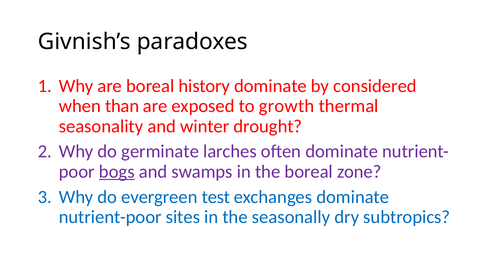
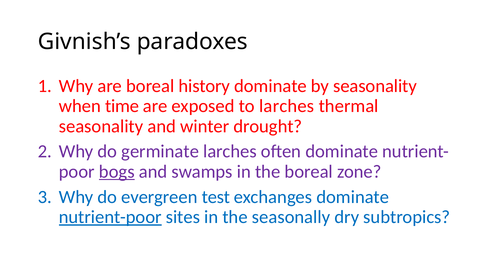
by considered: considered -> seasonality (375, 86)
than: than -> time (122, 106)
to growth: growth -> larches (287, 106)
nutrient-poor underline: none -> present (110, 217)
